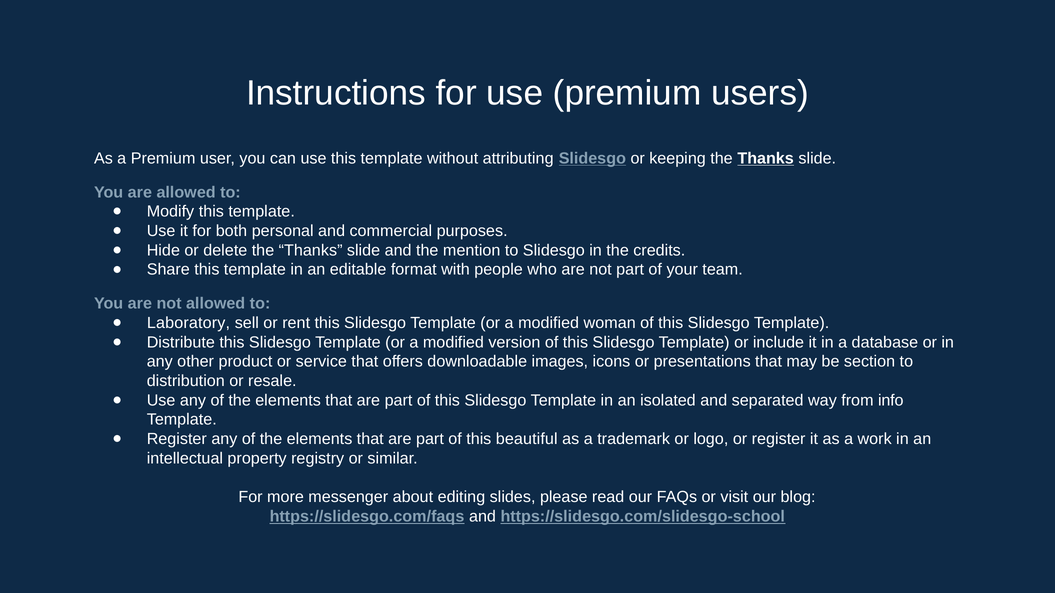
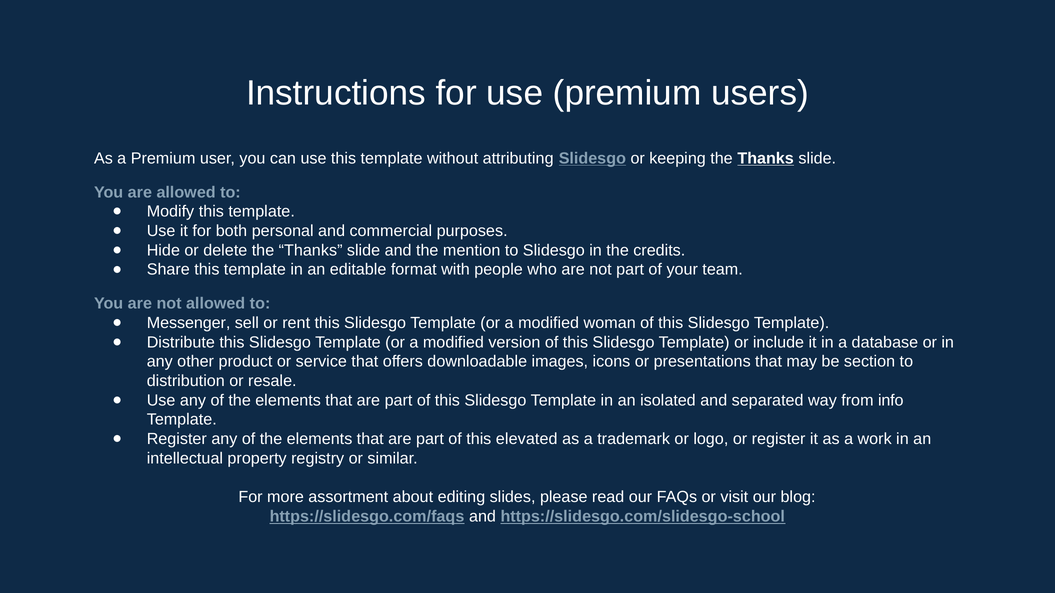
Laboratory: Laboratory -> Messenger (189, 323)
beautiful: beautiful -> elevated (527, 439)
messenger: messenger -> assortment (348, 497)
